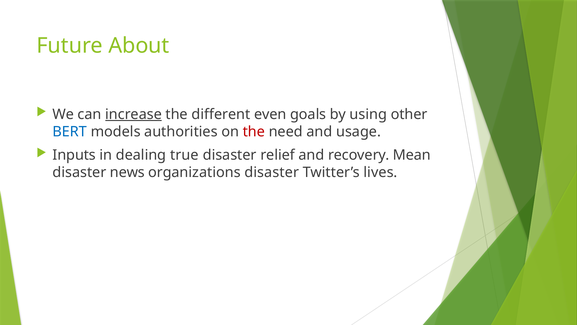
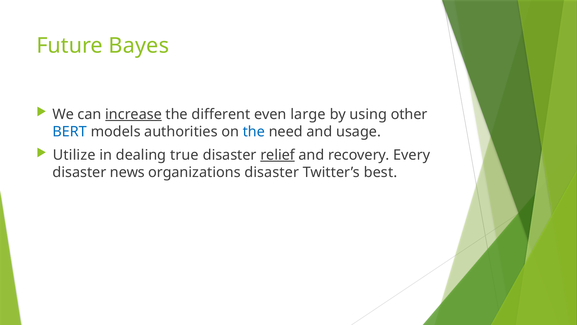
About: About -> Bayes (139, 46)
goals: goals -> large (308, 114)
the colour: red -> blue (254, 131)
Inputs: Inputs -> Utilize (74, 155)
relief underline: none -> present (278, 155)
Mean: Mean -> Every (412, 155)
lives: lives -> best (380, 172)
